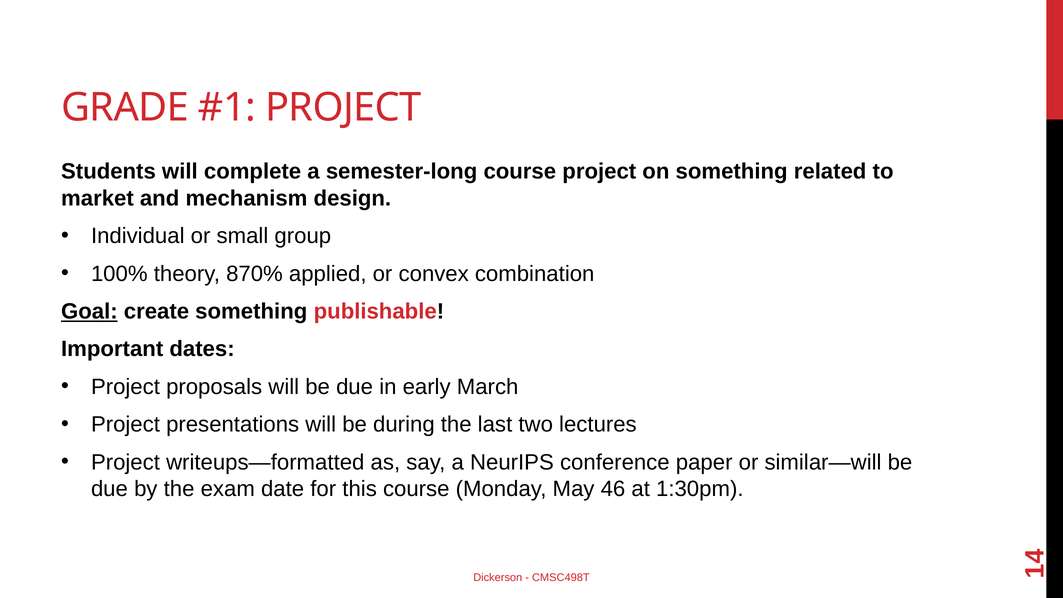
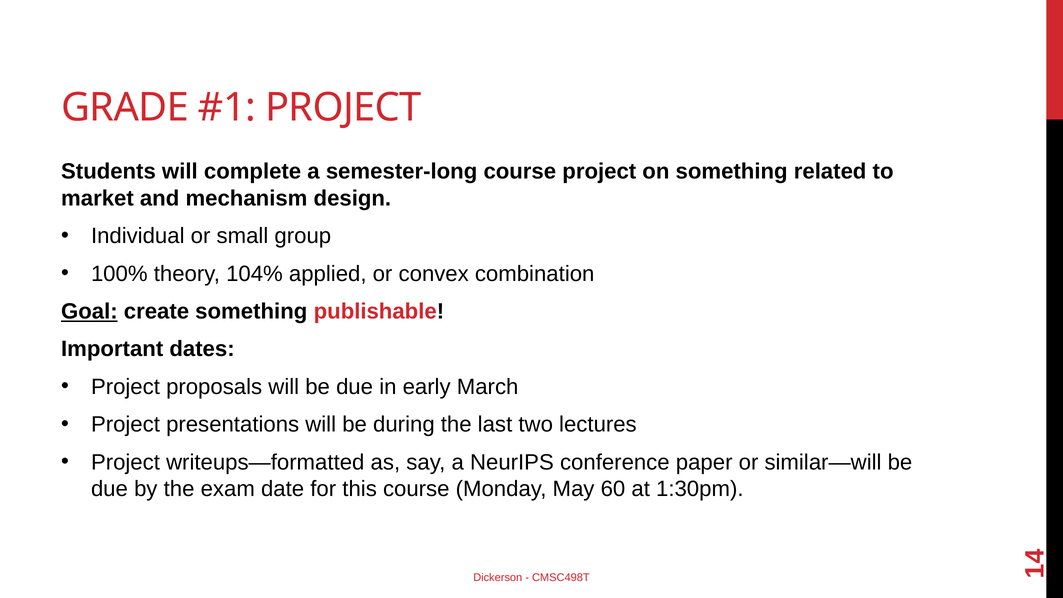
870%: 870% -> 104% (254, 274)
46: 46 -> 60 (613, 489)
